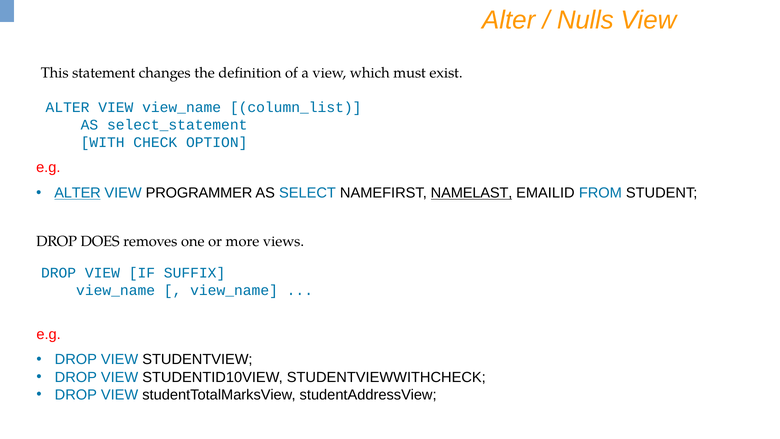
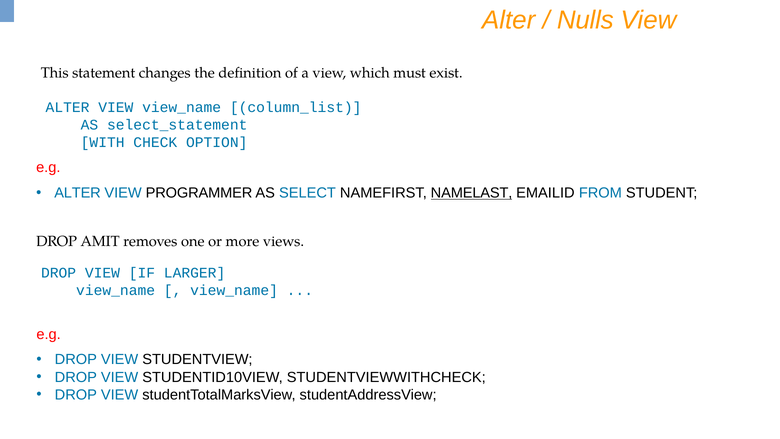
ALTER underline: present -> none (78, 193)
DOES: DOES -> AMIT (100, 241)
SUFFIX: SUFFIX -> LARGER (195, 273)
